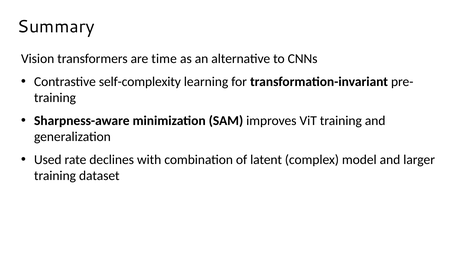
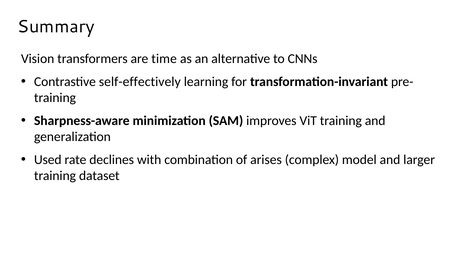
self-complexity: self-complexity -> self-effectively (140, 82)
latent: latent -> arises (266, 160)
